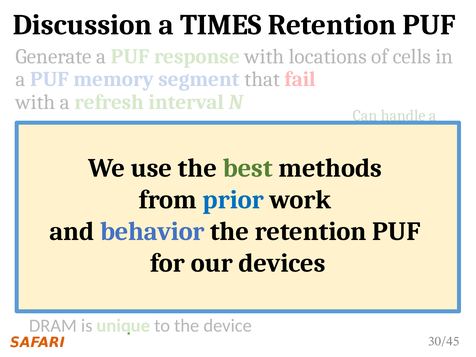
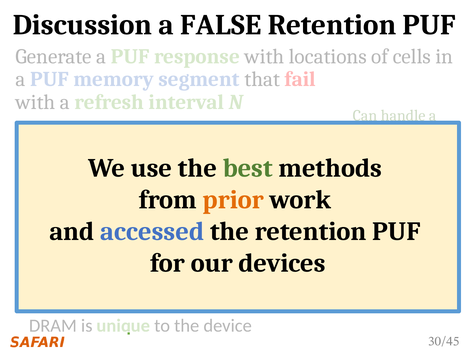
TIMES: TIMES -> FALSE (221, 25)
prior colour: blue -> orange (233, 200)
behavior: behavior -> accessed (152, 232)
